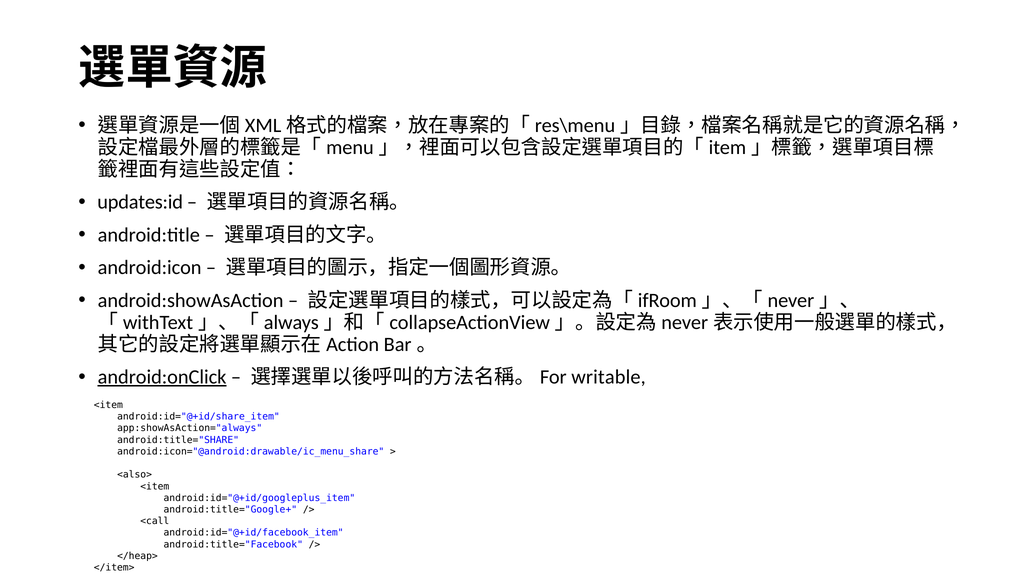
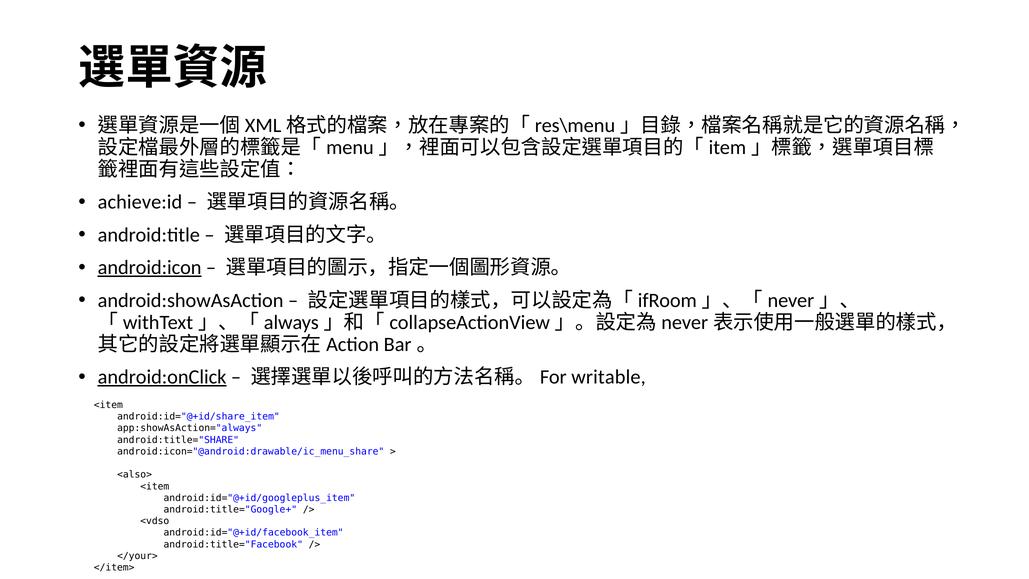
updates:id: updates:id -> achieve:id (140, 202)
android:icon underline: none -> present (150, 267)
<call: <call -> <vdso (155, 521)
</heap>: </heap> -> </your> (137, 556)
